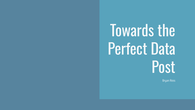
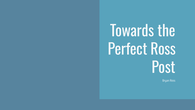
Perfect Data: Data -> Ross (163, 50)
